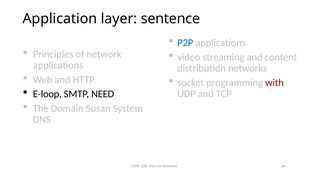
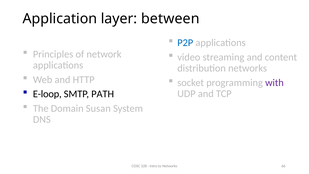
sentence: sentence -> between (170, 19)
with colour: red -> purple (274, 83)
NEED: NEED -> PATH (103, 94)
